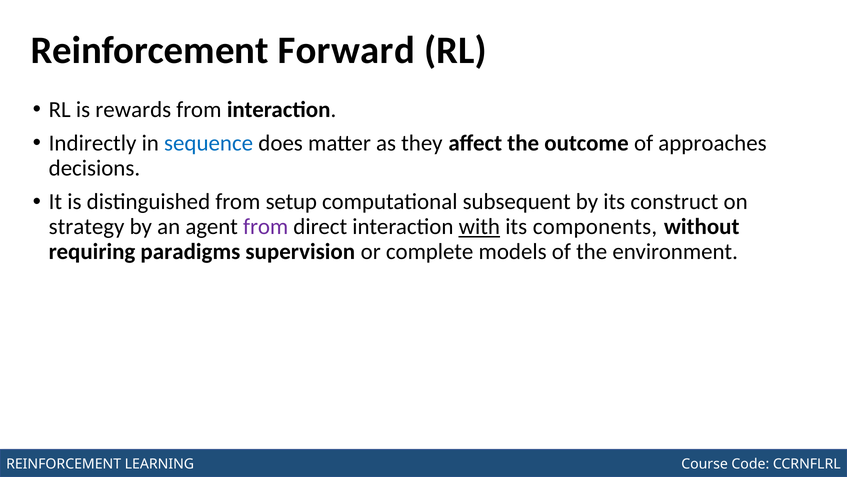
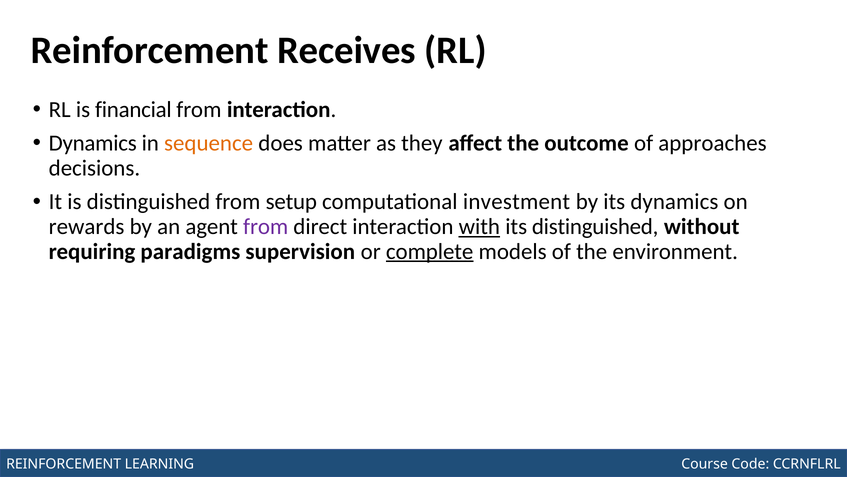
Forward: Forward -> Receives (347, 50)
rewards: rewards -> financial (133, 109)
Indirectly: Indirectly -> Dynamics (93, 143)
sequence colour: blue -> orange (209, 143)
subsequent: subsequent -> investment (517, 202)
its construct: construct -> dynamics (674, 202)
strategy: strategy -> rewards (87, 226)
its components: components -> distinguished (595, 226)
complete underline: none -> present (430, 251)
